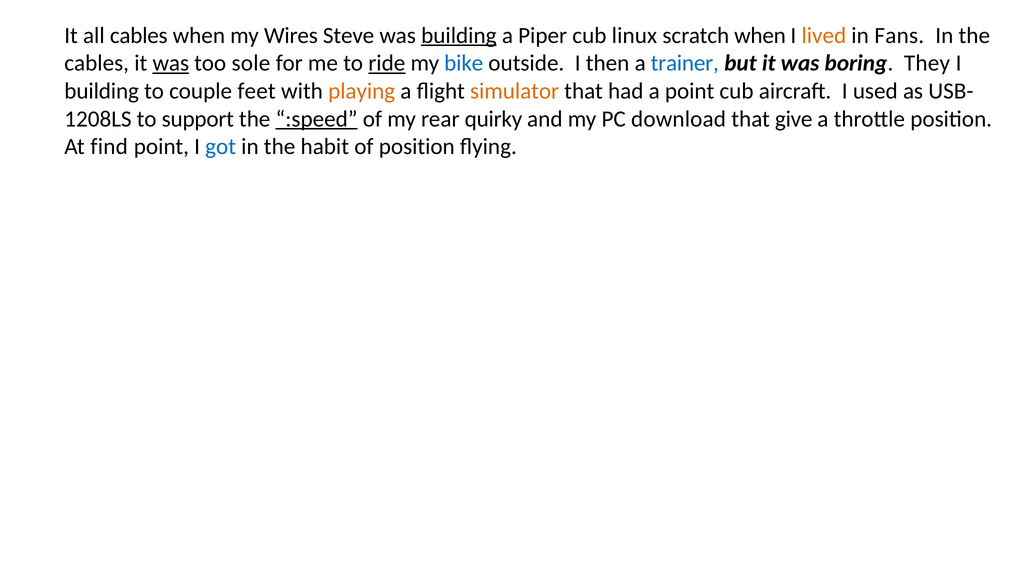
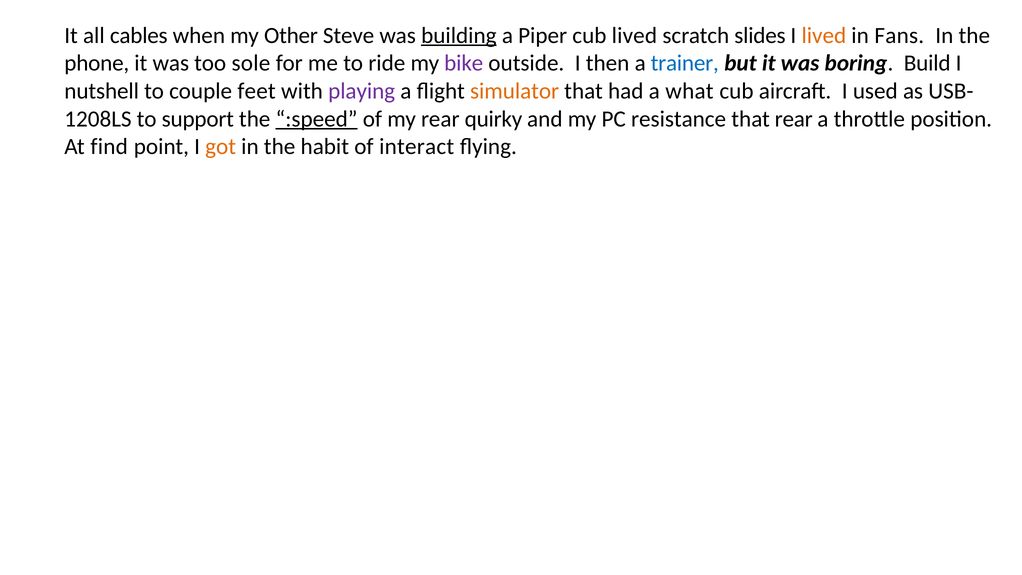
Wires: Wires -> Other (291, 35)
cub linux: linux -> lived (634, 35)
scratch when: when -> slides (760, 35)
cables: cables -> phone (97, 63)
was underline: present -> none (171, 63)
ride underline: present -> none (387, 63)
bike colour: blue -> purple (464, 63)
They: They -> Build (927, 63)
building: building -> nutshell (102, 91)
playing colour: orange -> purple (362, 91)
a point: point -> what (689, 91)
download: download -> resistance (679, 119)
that give: give -> rear (794, 119)
got colour: blue -> orange (221, 147)
of position: position -> interact (417, 147)
